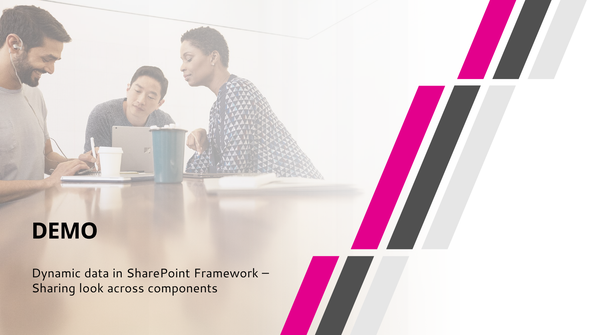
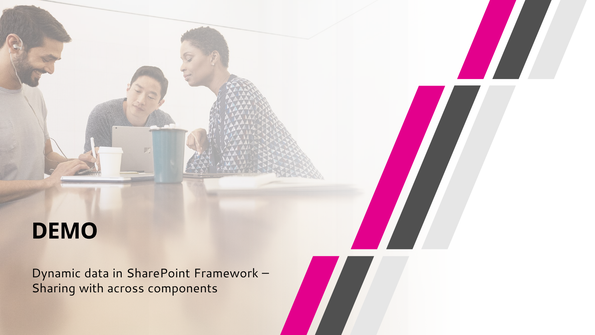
look: look -> with (91, 288)
